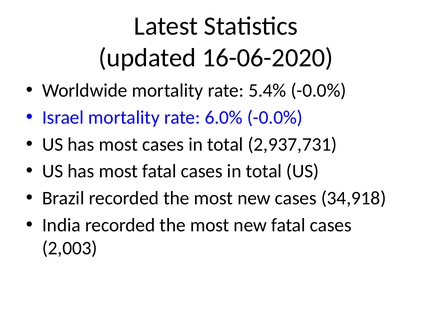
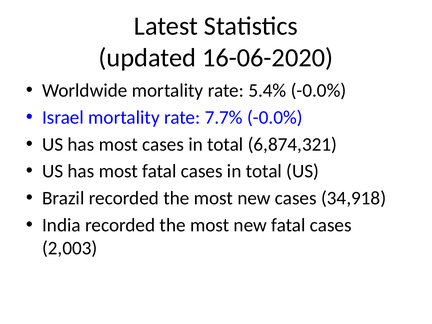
6.0%: 6.0% -> 7.7% (224, 118)
2,937,731: 2,937,731 -> 6,874,321 (292, 144)
